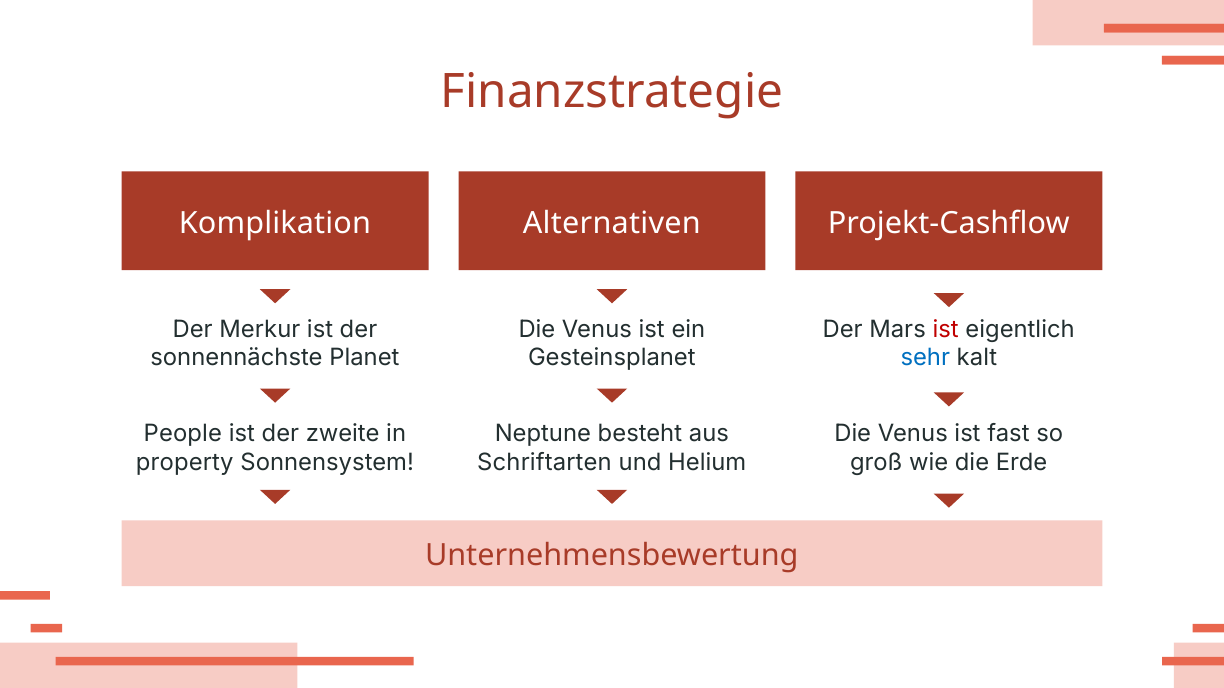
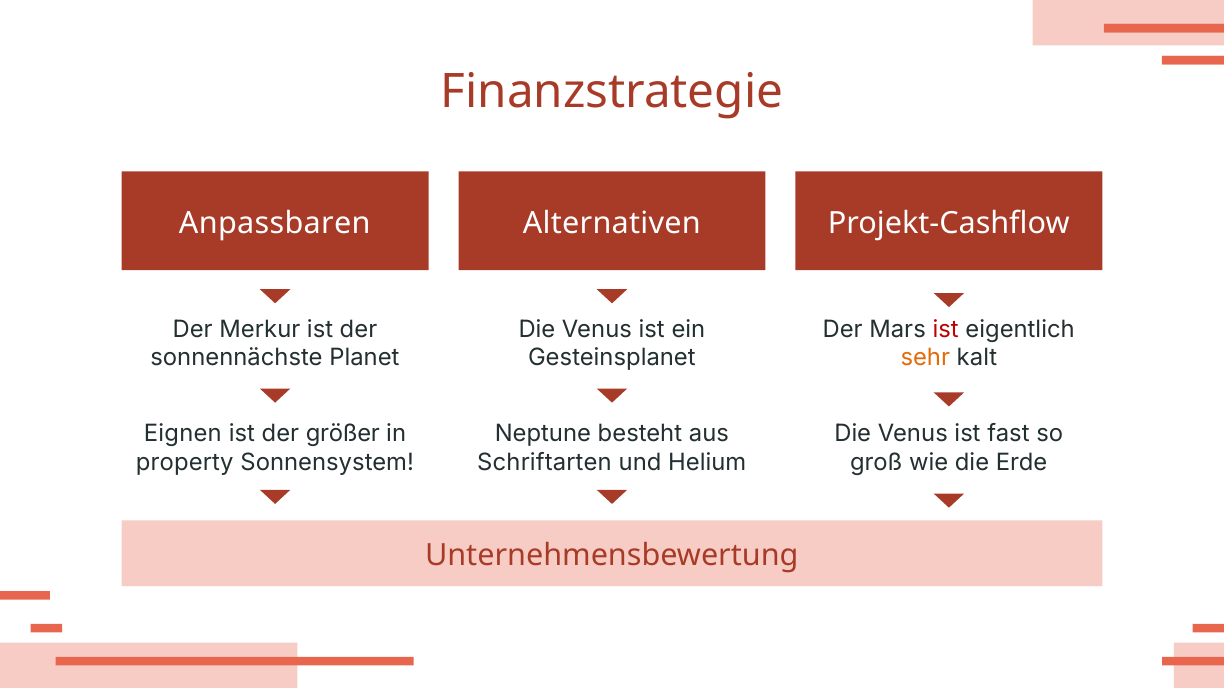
Komplikation: Komplikation -> Anpassbaren (275, 223)
sehr colour: blue -> orange (925, 358)
People: People -> Eignen (183, 434)
zweite: zweite -> größer (343, 434)
